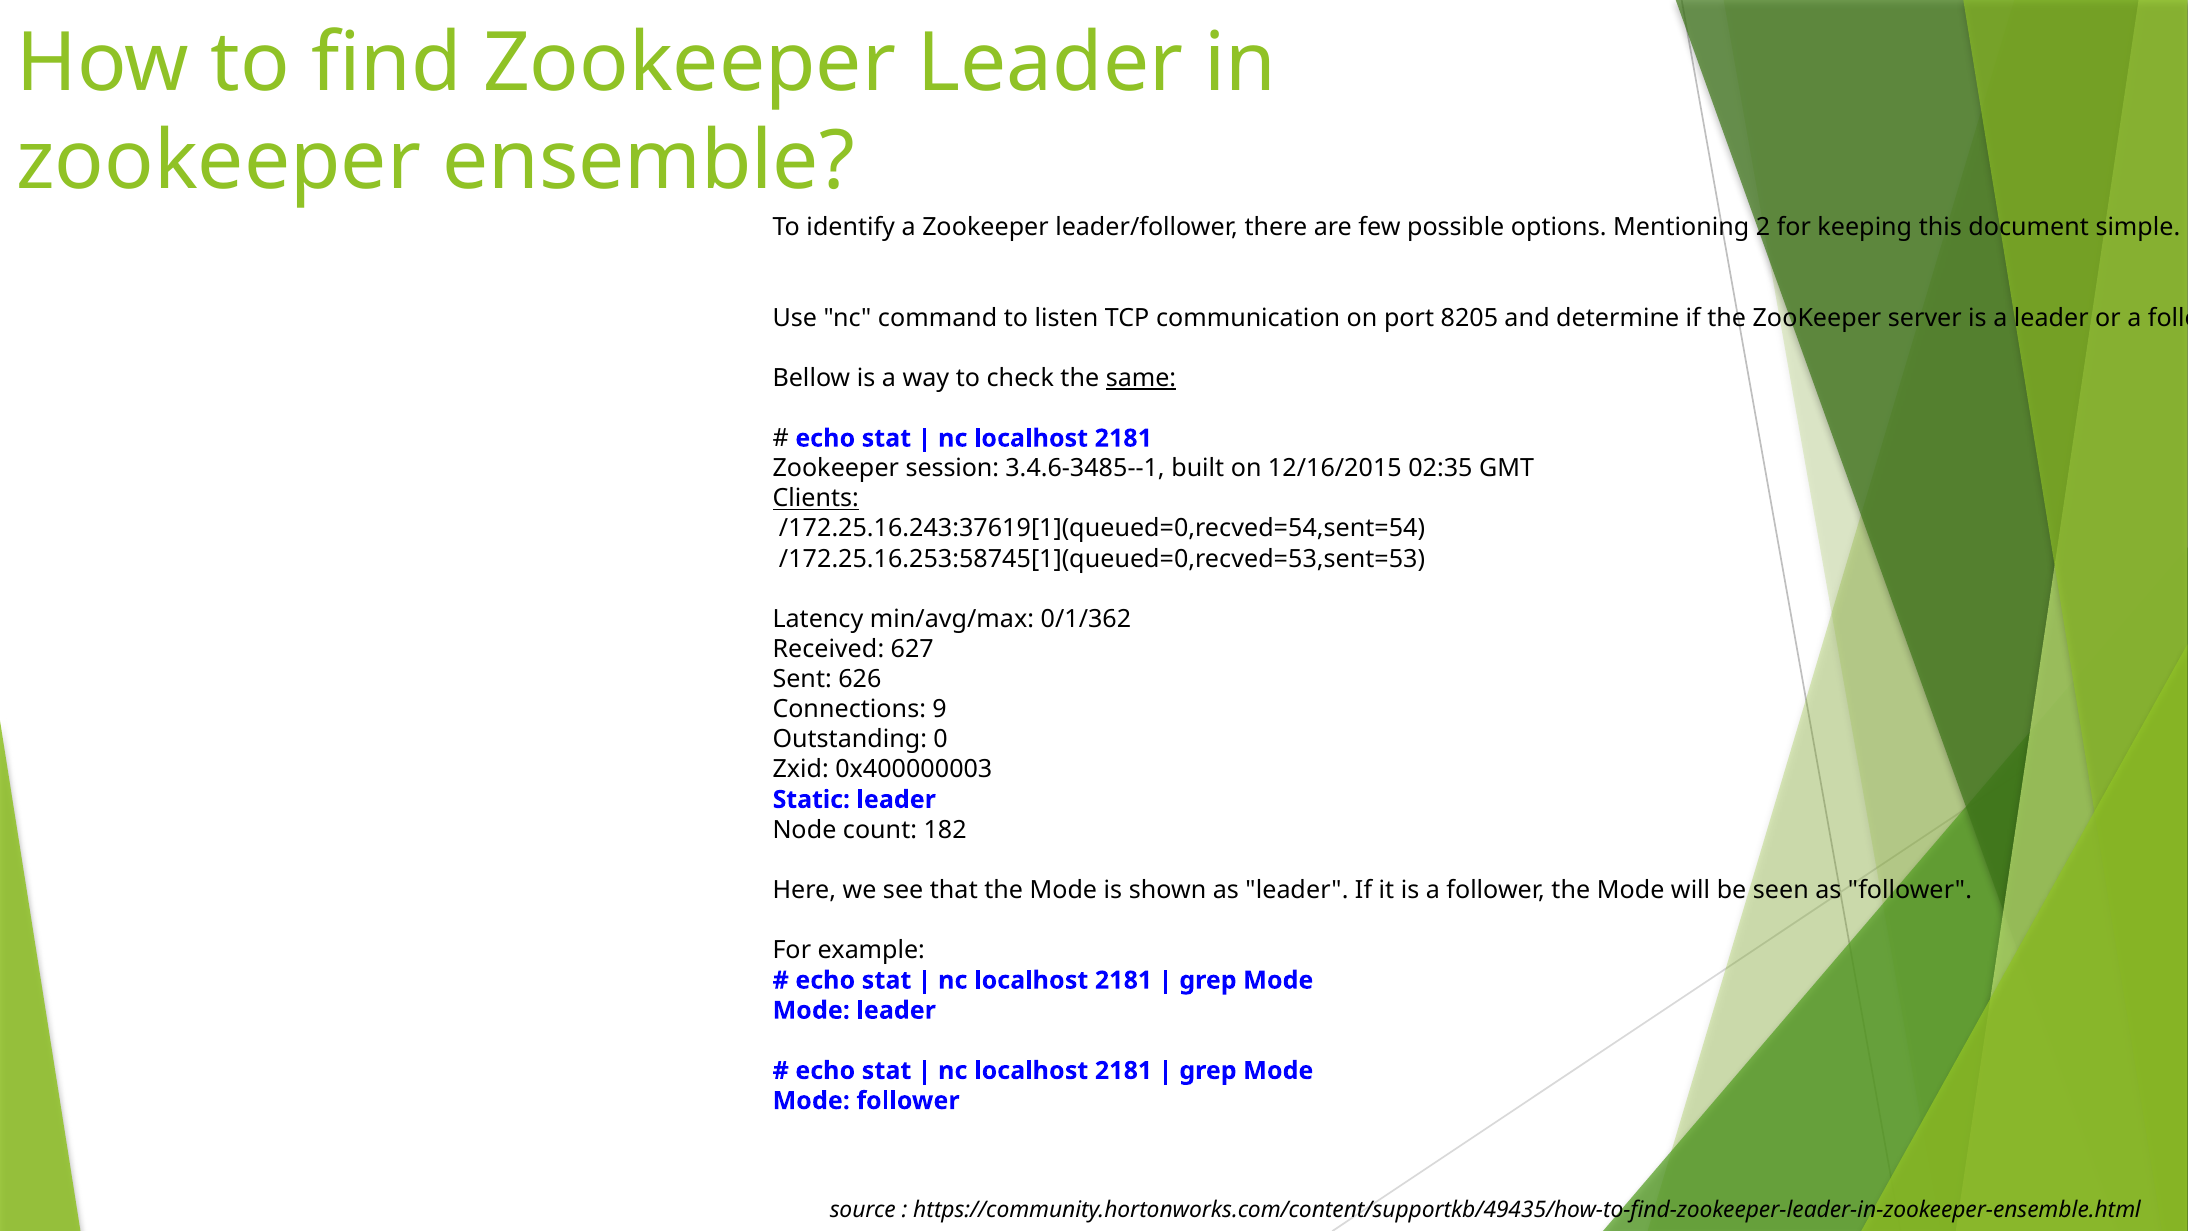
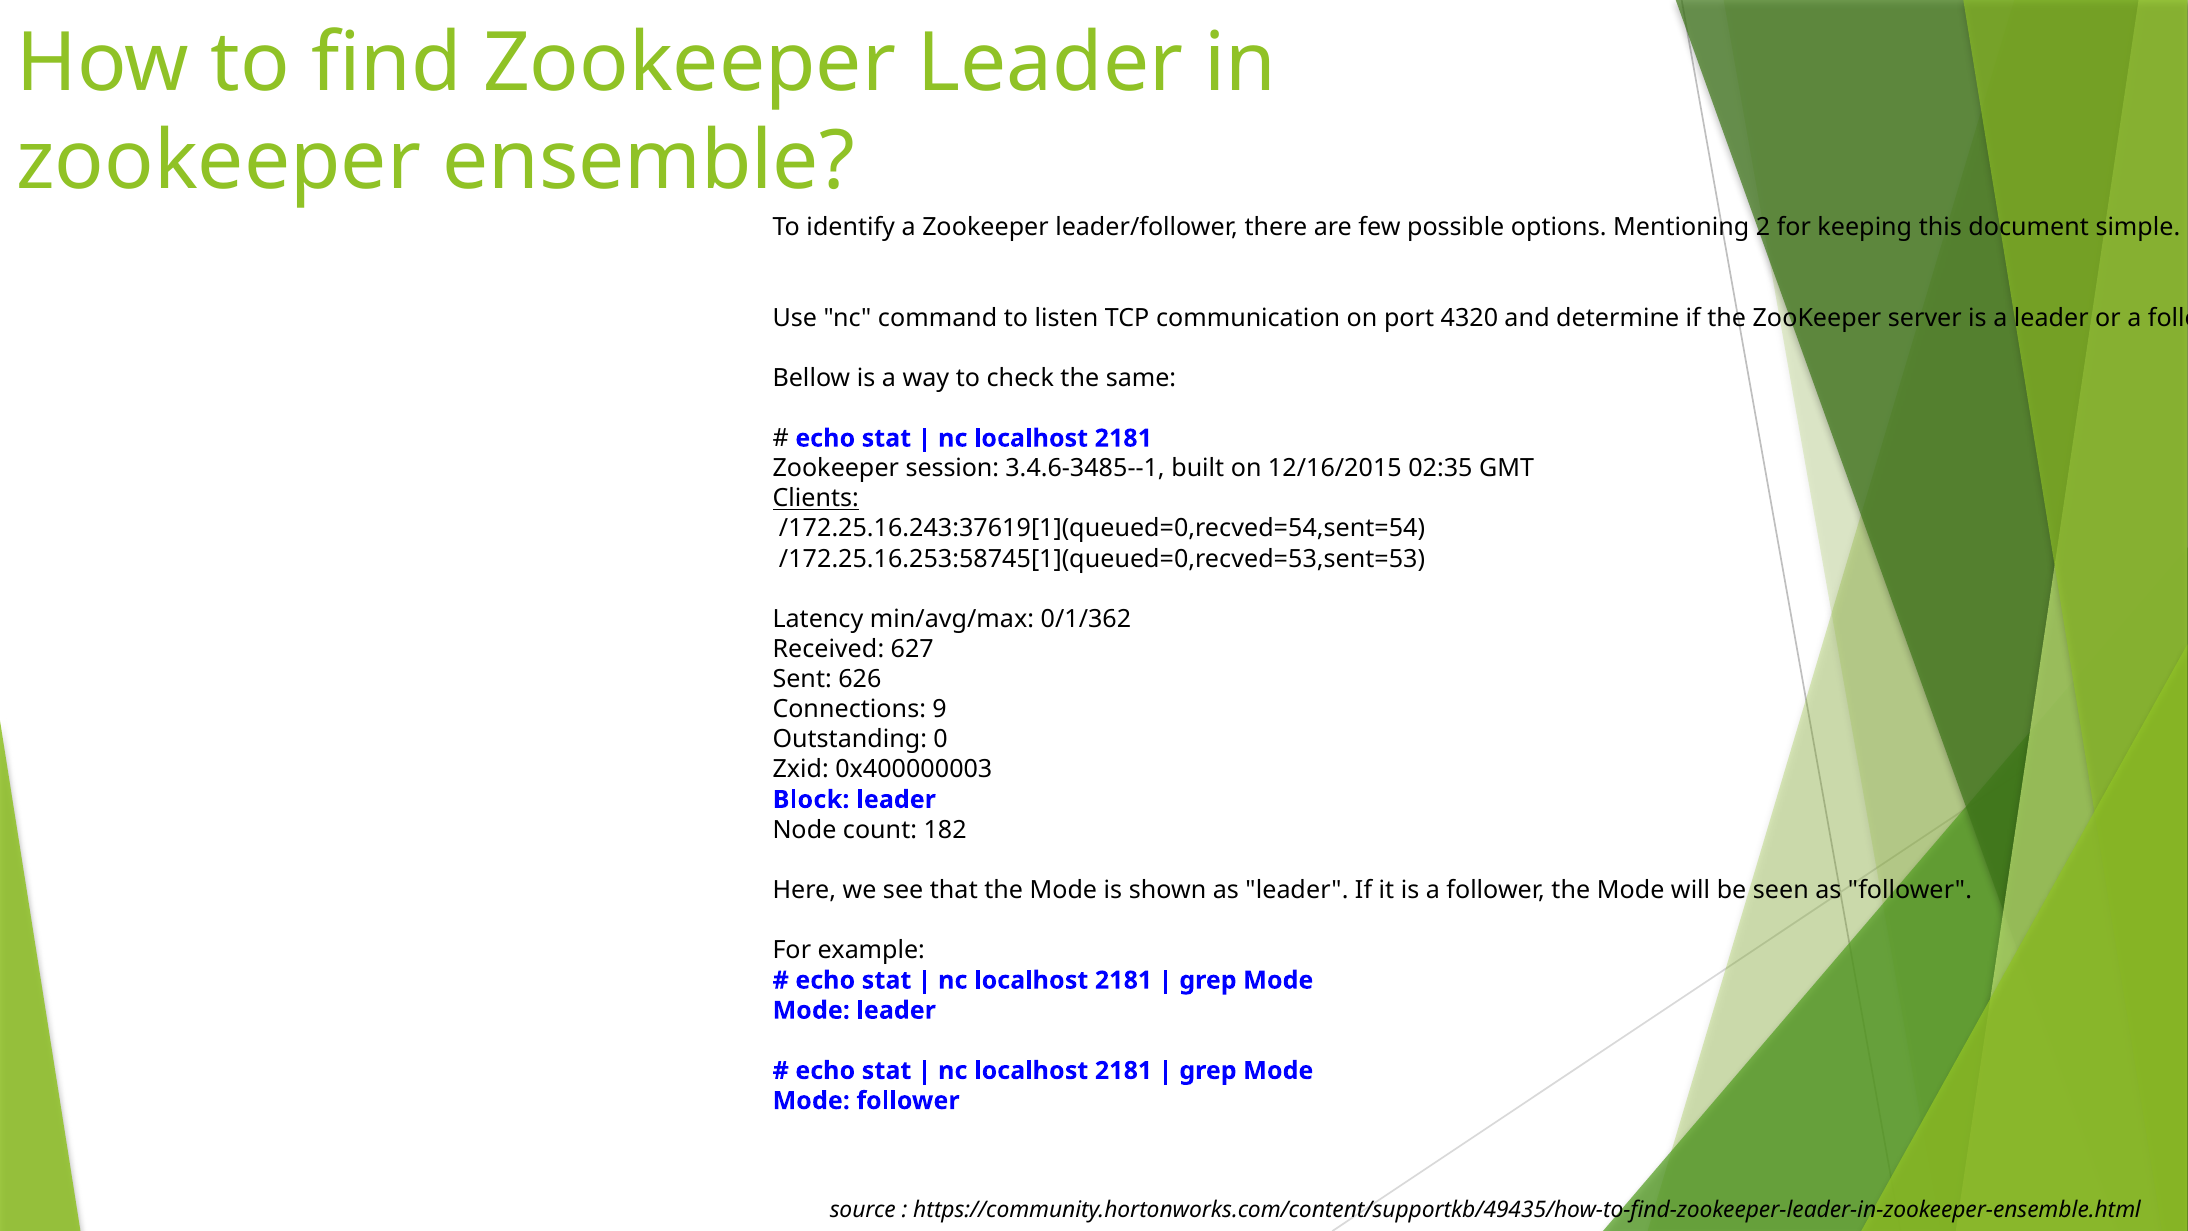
8205: 8205 -> 4320 (1469, 318)
same underline: present -> none (1141, 378)
Static: Static -> Block (811, 799)
